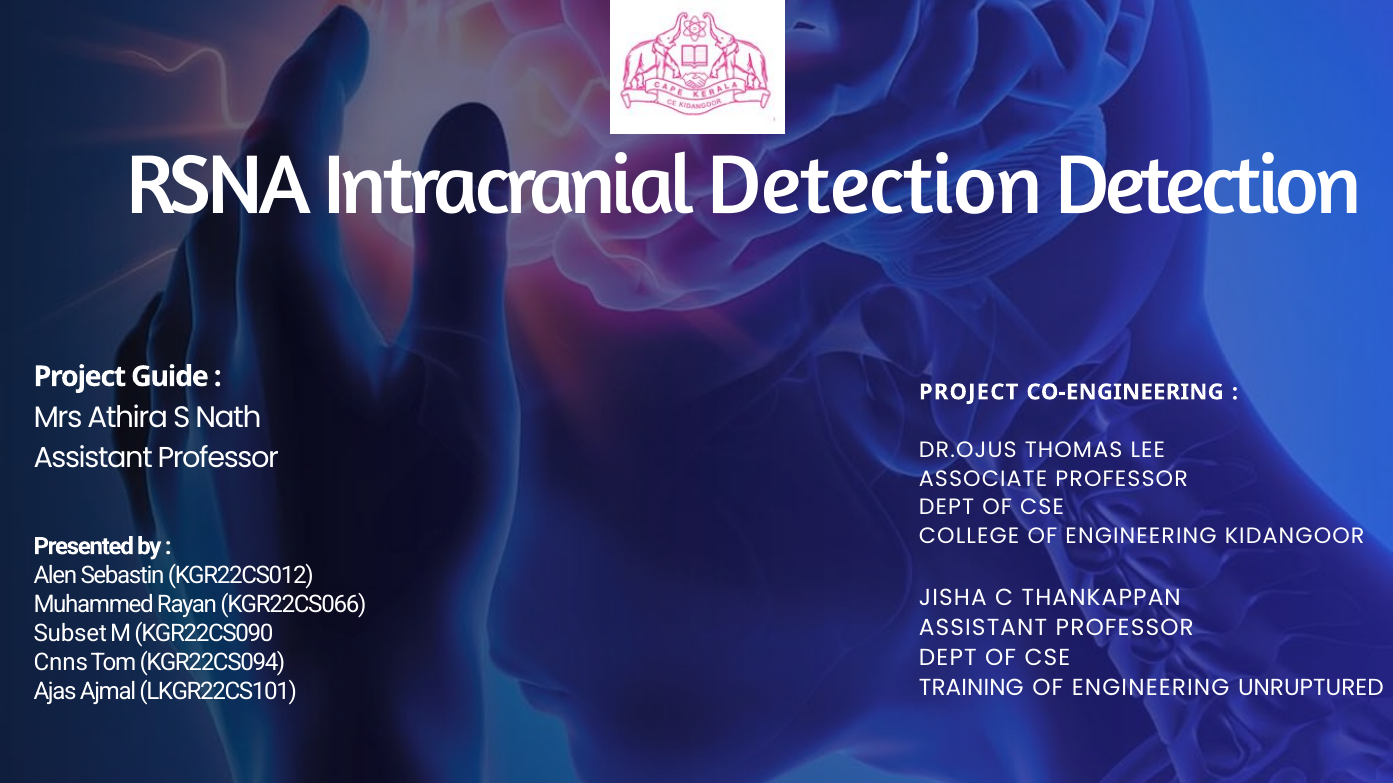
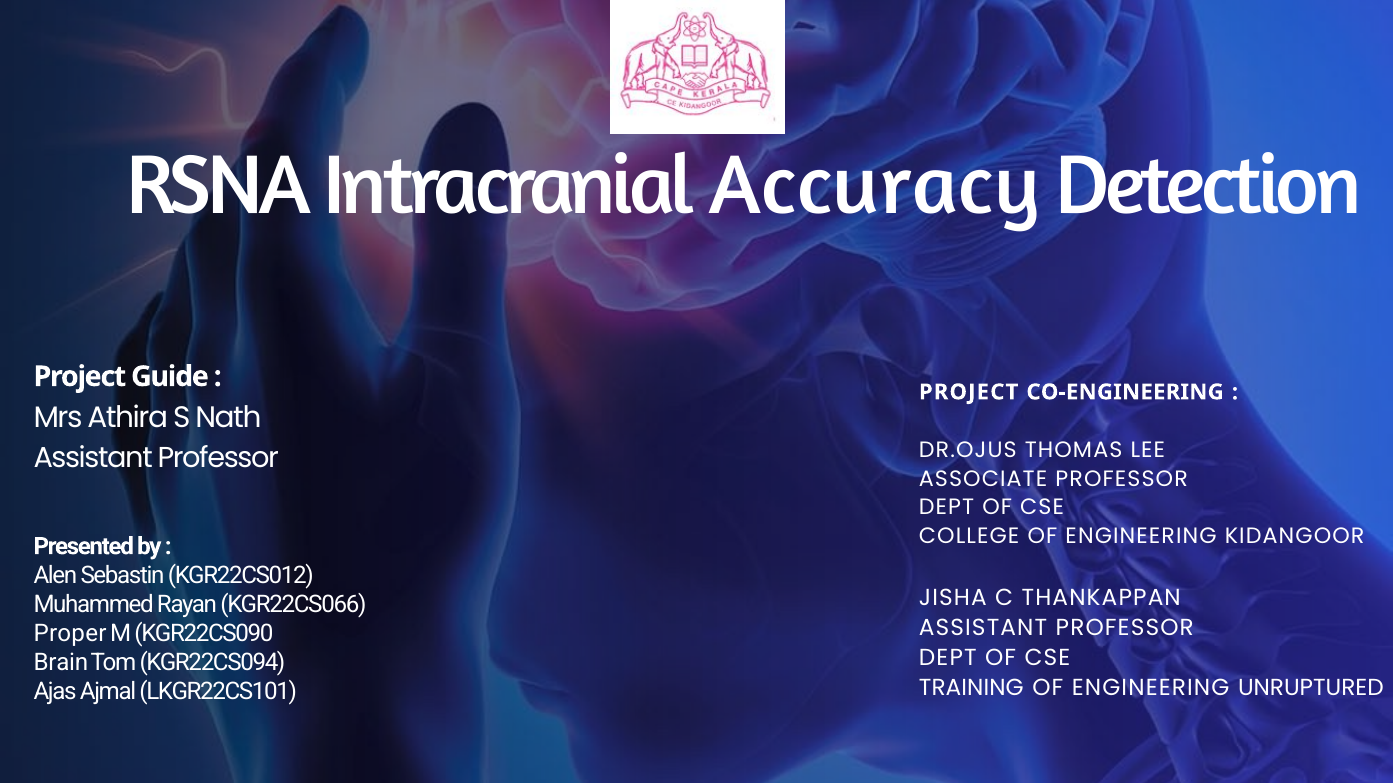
Intracranial Detection: Detection -> Accuracy (875, 186)
Subset: Subset -> Proper (70, 634)
Cnns: Cnns -> Brain (61, 663)
